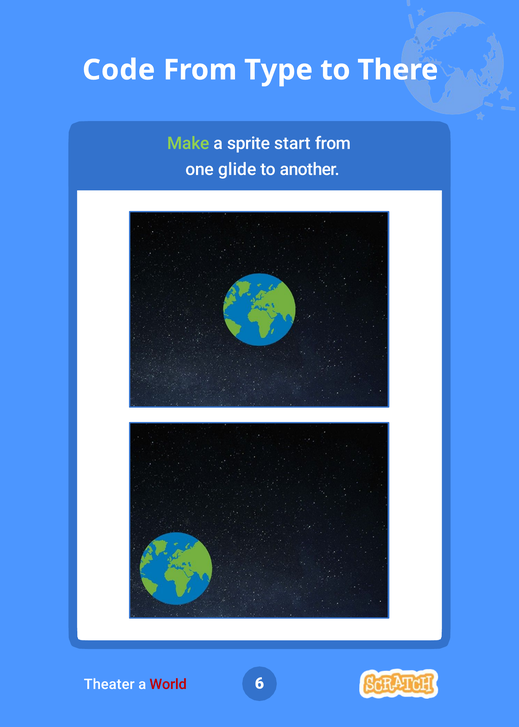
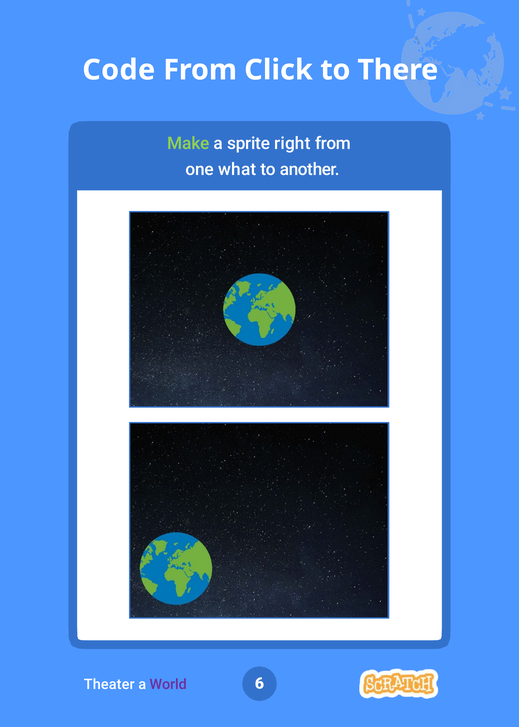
Type: Type -> Click (279, 70)
start: start -> right (292, 143)
glide: glide -> what (237, 169)
World colour: red -> purple (168, 684)
